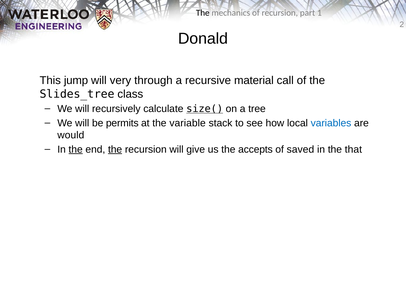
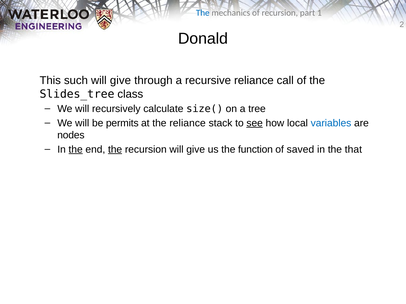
The colour: black -> blue (203, 13)
jump: jump -> such (76, 81)
very: very -> give (120, 81)
recursive material: material -> reliance (254, 81)
size( underline: present -> none (205, 109)
the variable: variable -> reliance (188, 123)
see underline: none -> present (255, 123)
would: would -> nodes (71, 135)
accepts: accepts -> function (255, 150)
